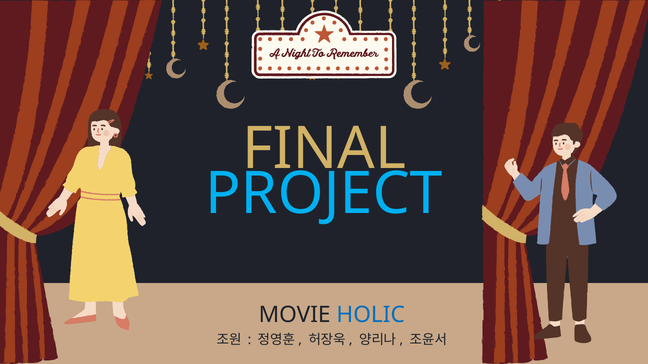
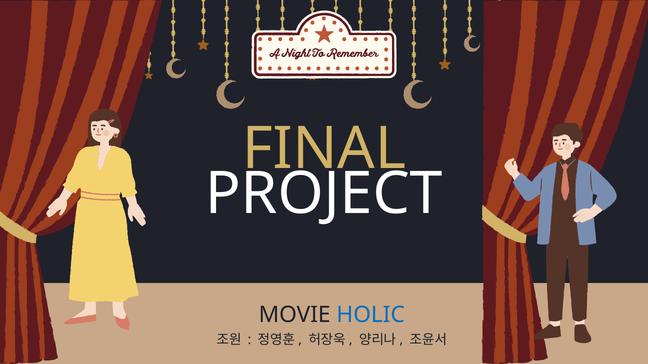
PROJECT colour: light blue -> white (324, 194)
